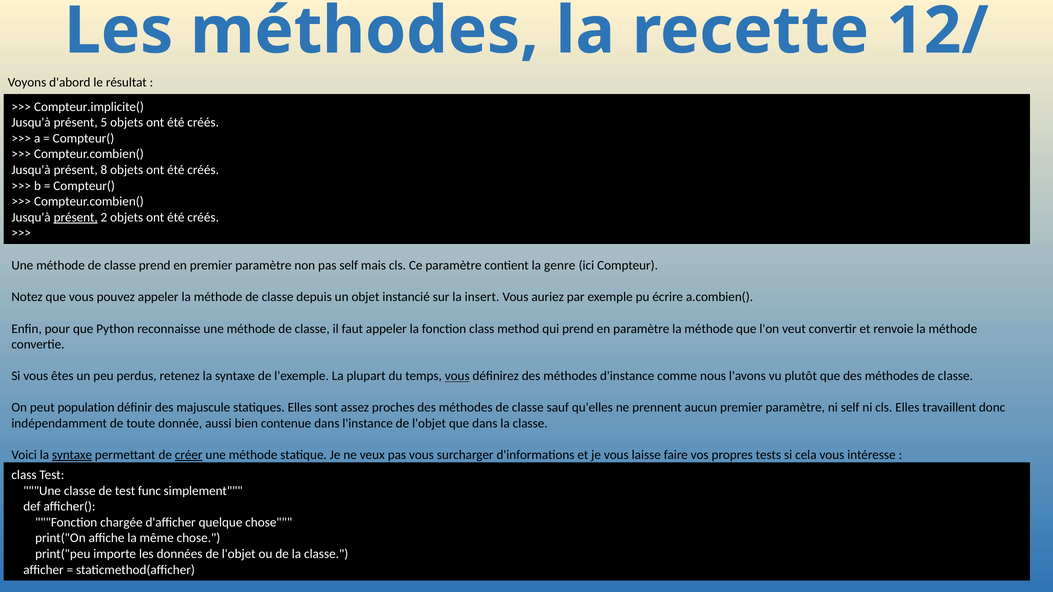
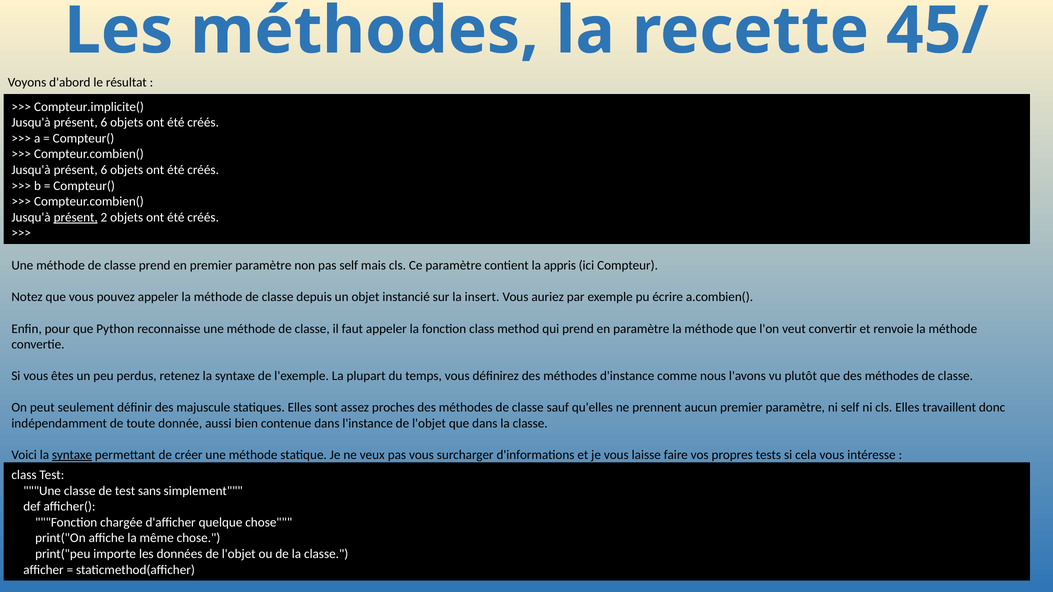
12/: 12/ -> 45/ (937, 31)
5: 5 -> 6 (104, 123)
8: 8 -> 6 (104, 170)
genre: genre -> appris (560, 266)
vous underline: present -> none (457, 376)
population: population -> seulement (86, 408)
créer underline: present -> none (189, 455)
func: func -> sans (149, 491)
